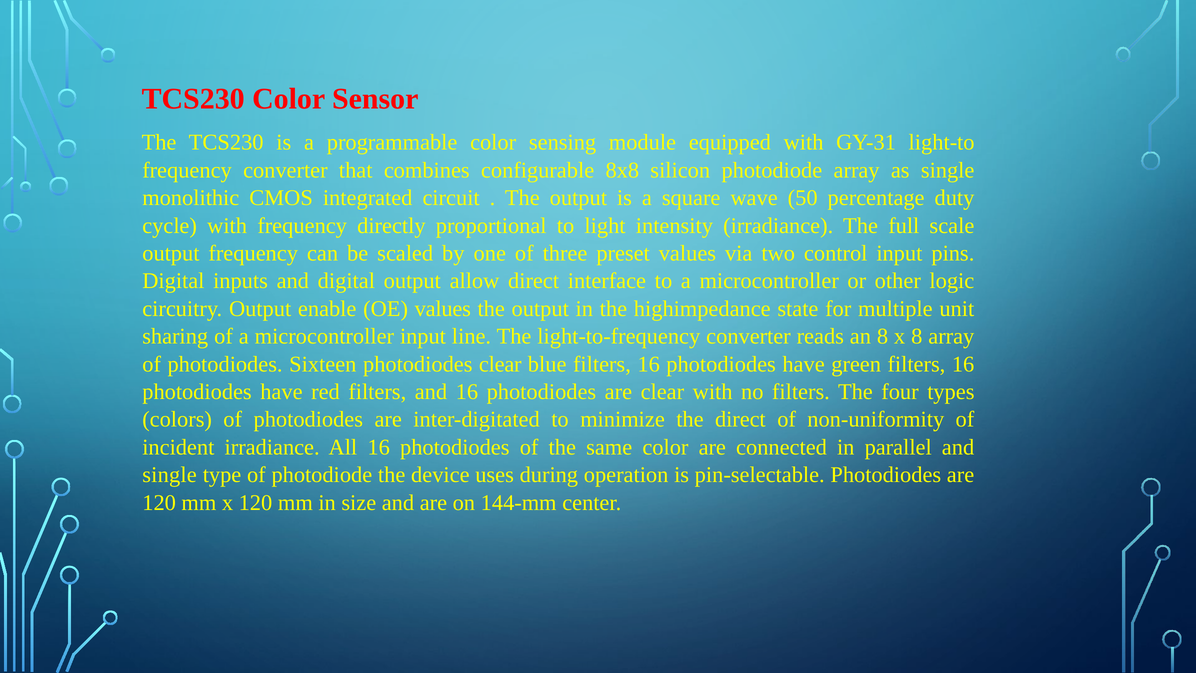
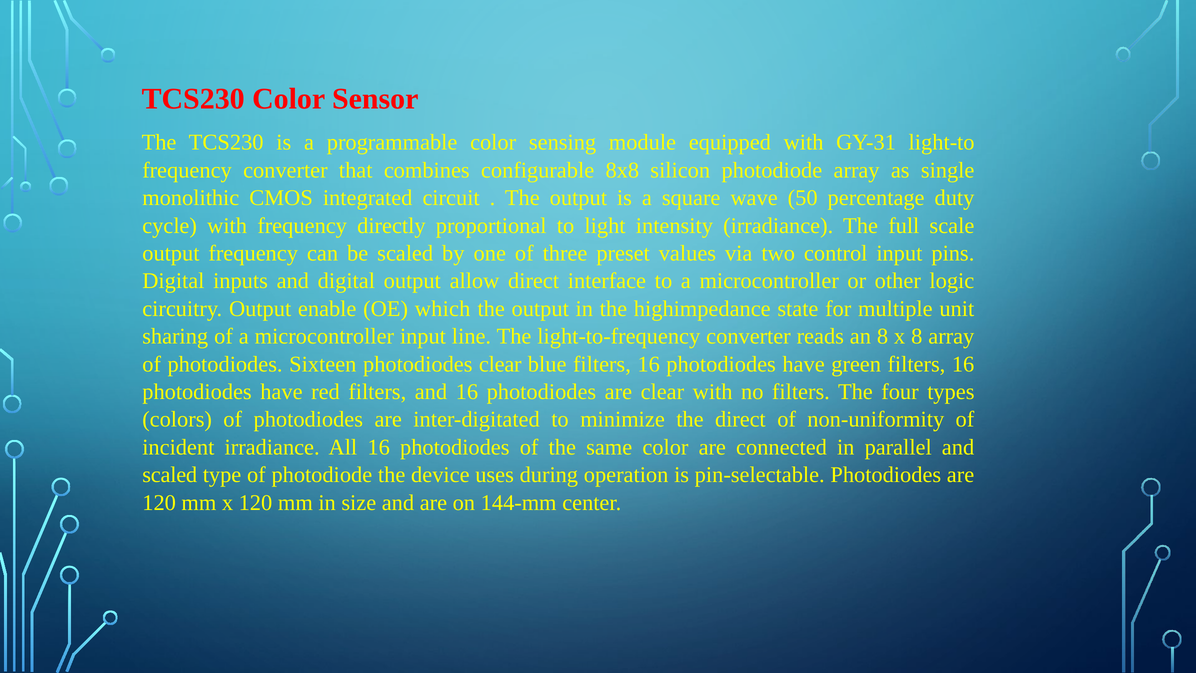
OE values: values -> which (443, 309)
single: single -> scaled (170, 475)
